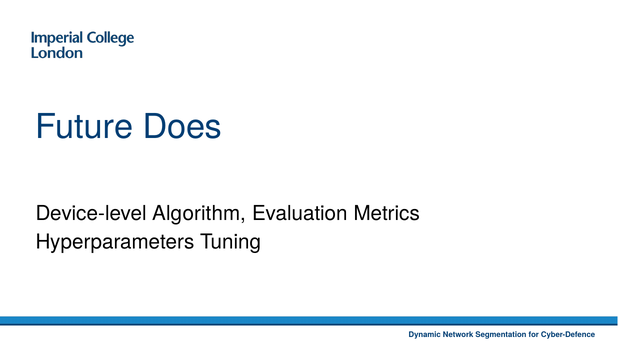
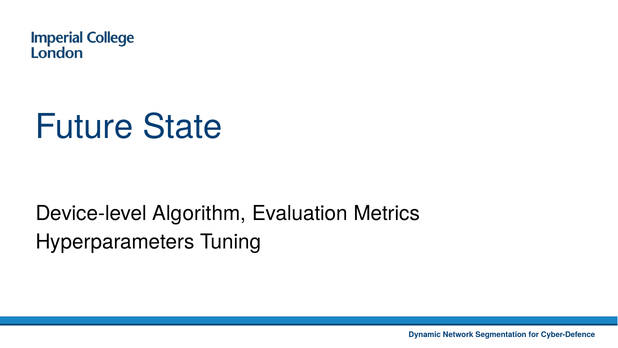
Does: Does -> State (182, 127)
